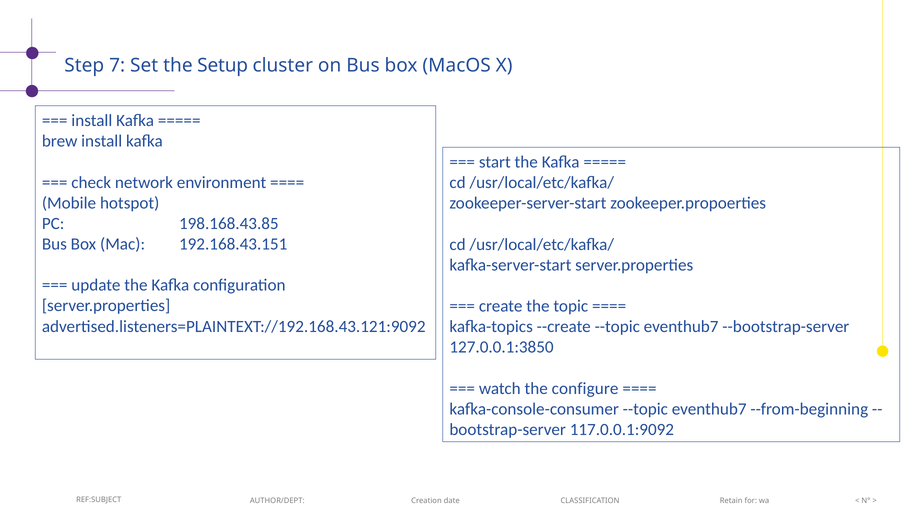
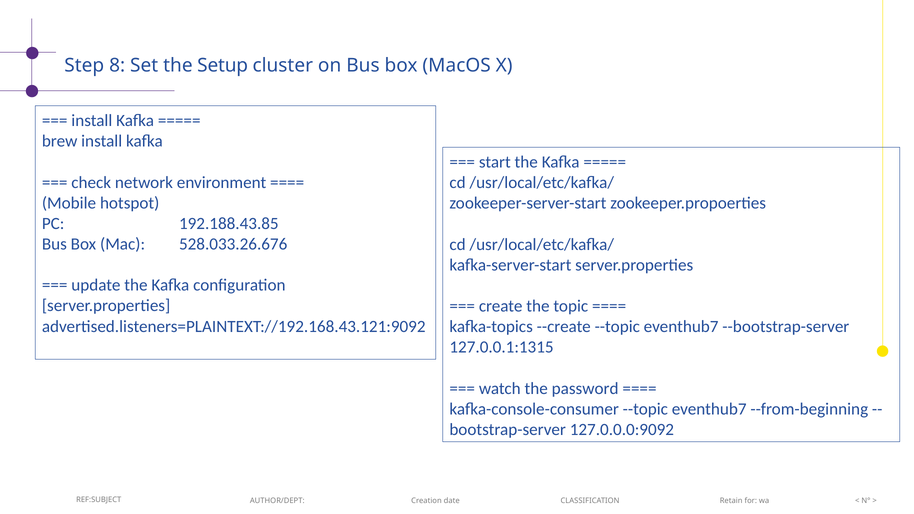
7: 7 -> 8 (117, 66)
198.168.43.85: 198.168.43.85 -> 192.188.43.85 (229, 224)
192.168.43.151: 192.168.43.151 -> 528.033.26.676 (233, 244)
127.0.0.1:3850: 127.0.0.1:3850 -> 127.0.0.1:1315 (502, 347)
configure: configure -> password (585, 388)
117.0.0.1:9092: 117.0.0.1:9092 -> 127.0.0.0:9092 (622, 430)
